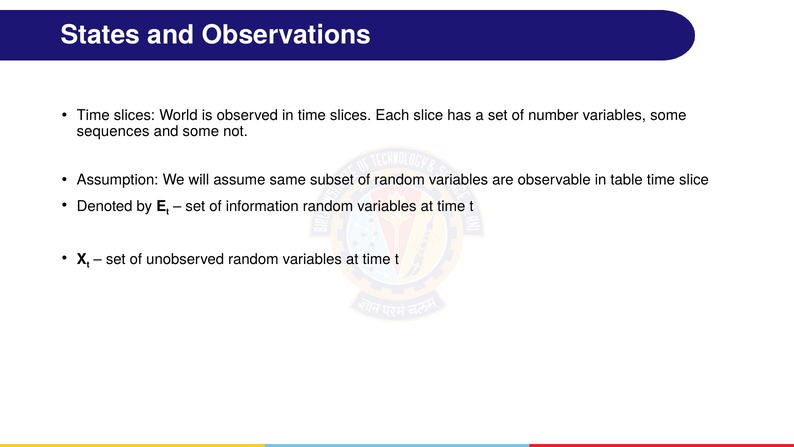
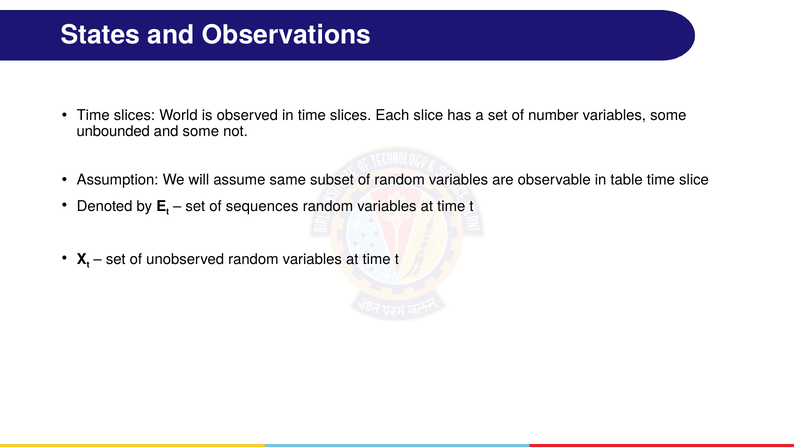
sequences: sequences -> unbounded (113, 131)
information: information -> sequences (262, 206)
